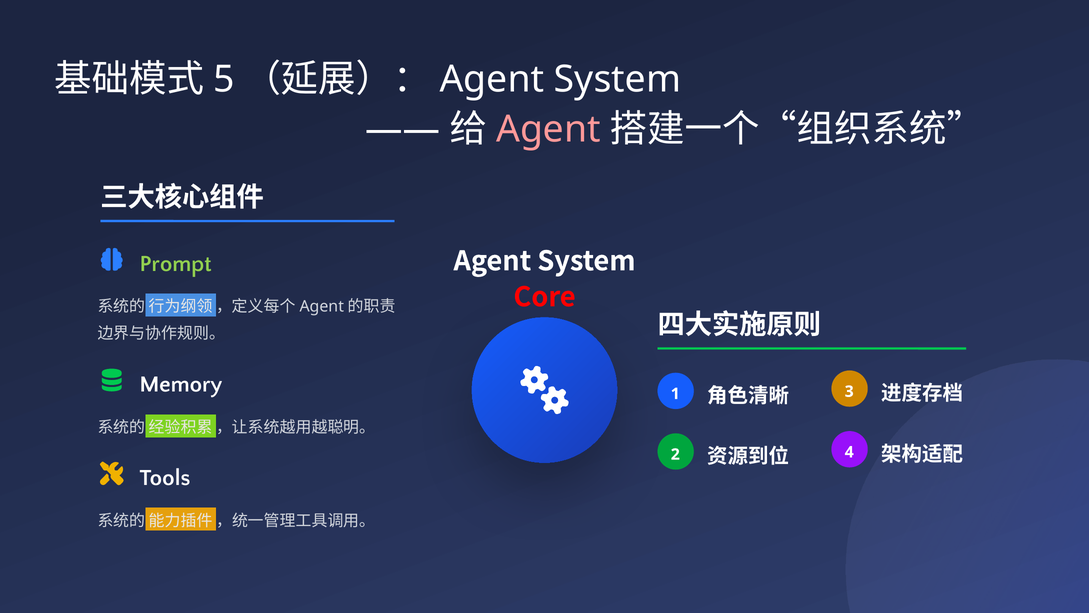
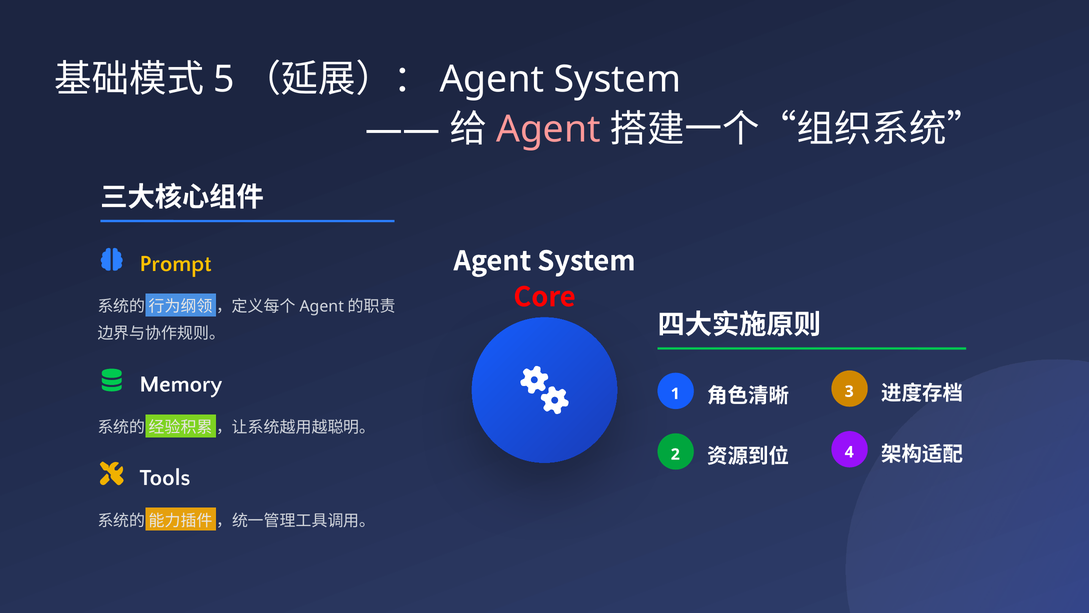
Prompt colour: light green -> yellow (176, 263)
